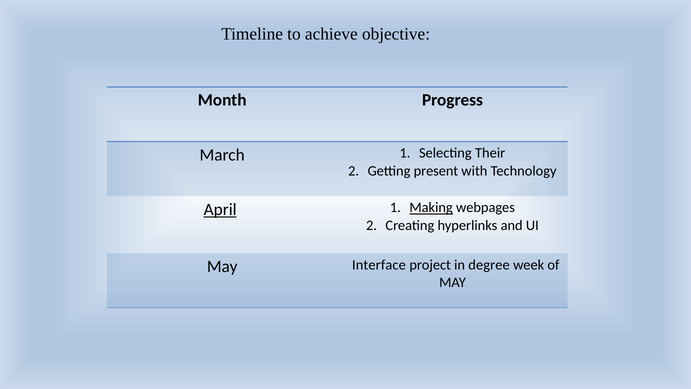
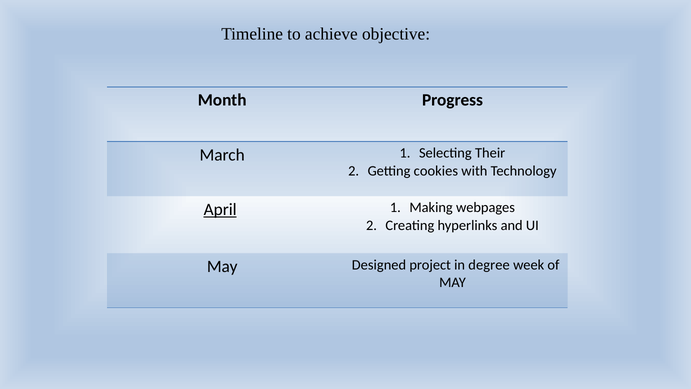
present: present -> cookies (436, 171)
Making underline: present -> none (431, 208)
Interface: Interface -> Designed (379, 265)
